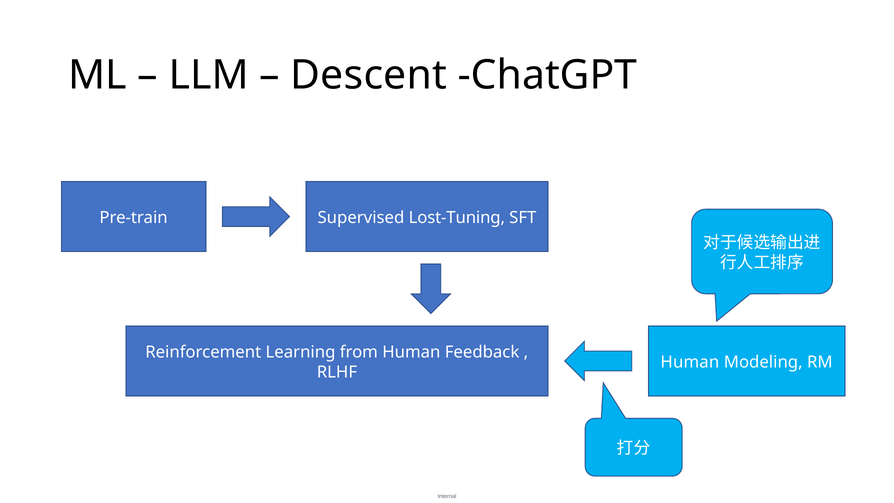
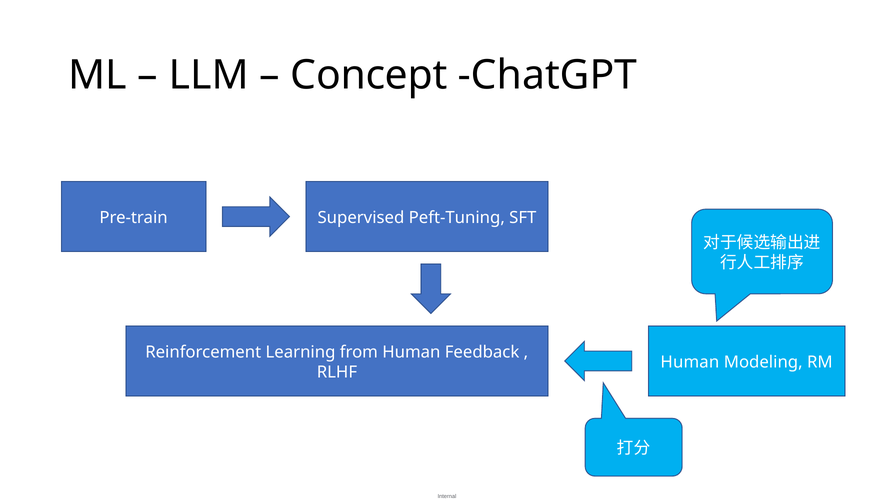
Descent: Descent -> Concept (369, 75)
Lost-Tuning: Lost-Tuning -> Peft-Tuning (457, 218)
